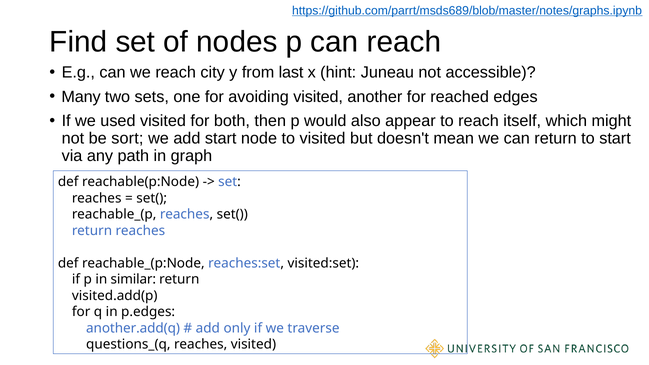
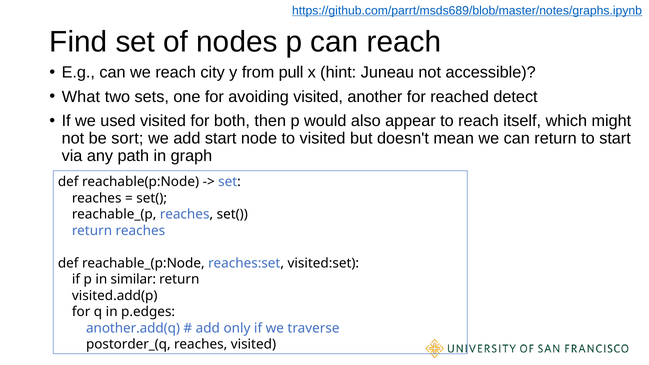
last: last -> pull (291, 72)
Many: Many -> What (81, 97)
edges: edges -> detect (516, 97)
questions_(q: questions_(q -> postorder_(q (128, 344)
